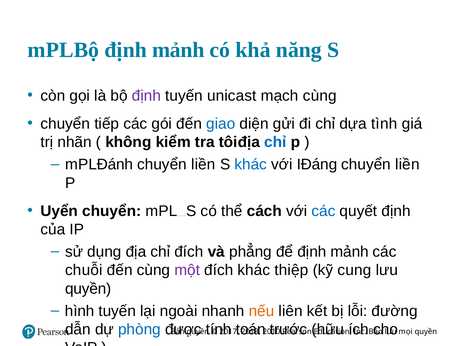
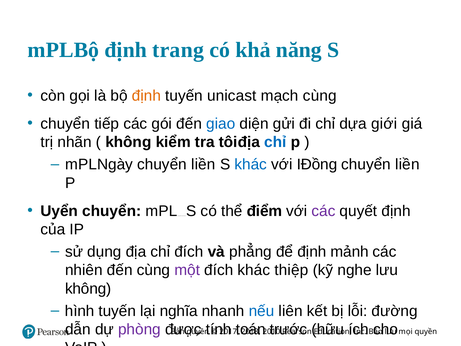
Bộ định mảnh: mảnh -> trang (178, 50)
định colour: purple -> orange (146, 96)
tình: tình -> giới (384, 124)
Đánh: Đánh -> Ngày (115, 164)
Đáng: Đáng -> Đồng (319, 164)
cách: cách -> điểm (264, 211)
các colour: blue -> purple (323, 211)
chuỗi: chuỗi -> nhiên (84, 270)
cung: cung -> nghe (355, 270)
quyền: quyền -> không (88, 288)
ngoài: ngoài -> nghĩa (179, 311)
nếu colour: orange -> blue (262, 311)
phòng colour: blue -> purple (139, 329)
